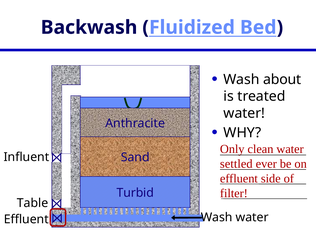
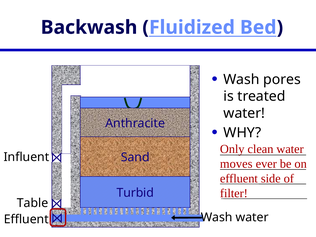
about: about -> pores (282, 79)
settled: settled -> moves (236, 164)
